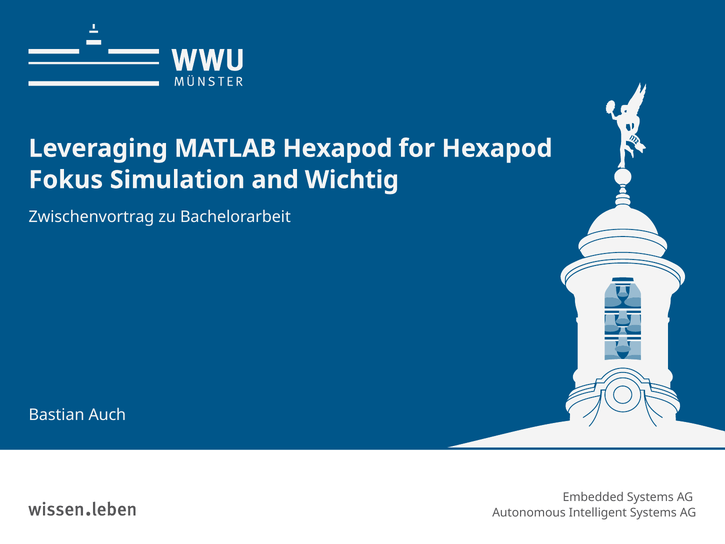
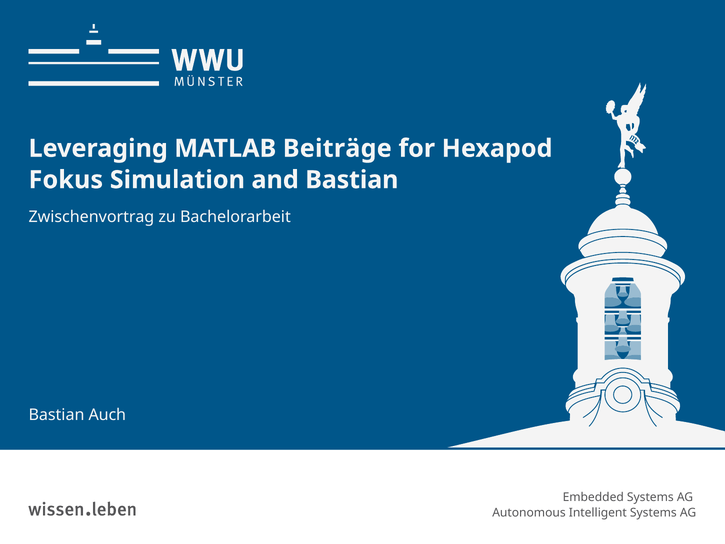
MATLAB Hexapod: Hexapod -> Beiträge (337, 148)
and Wichtig: Wichtig -> Bastian (352, 180)
